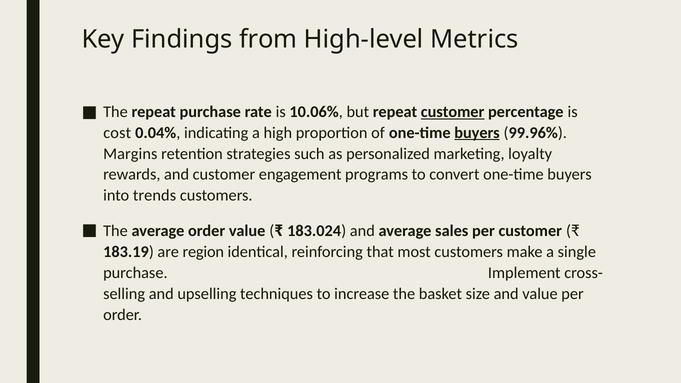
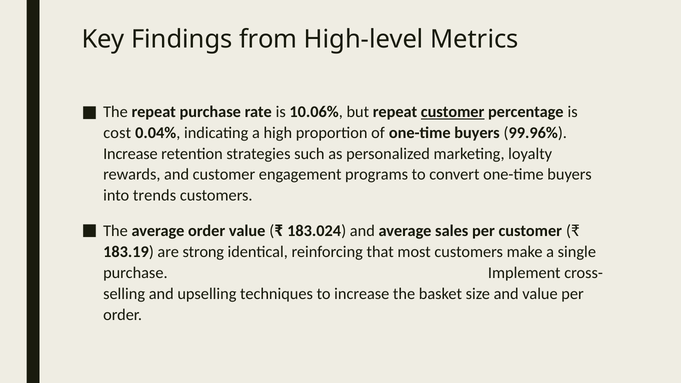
buyers underline: present -> none (477, 133)
Margins: Margins -> Increase (130, 154)
region: region -> strong (203, 252)
